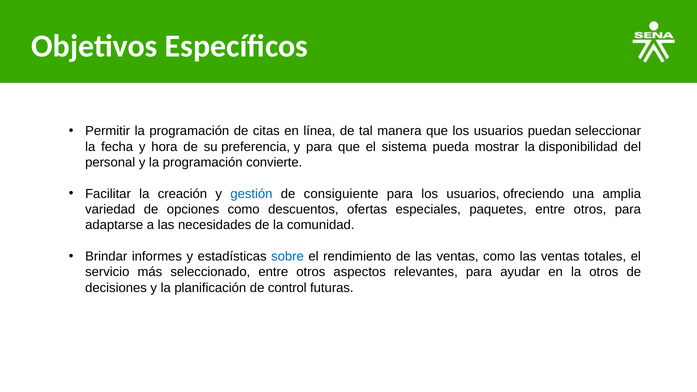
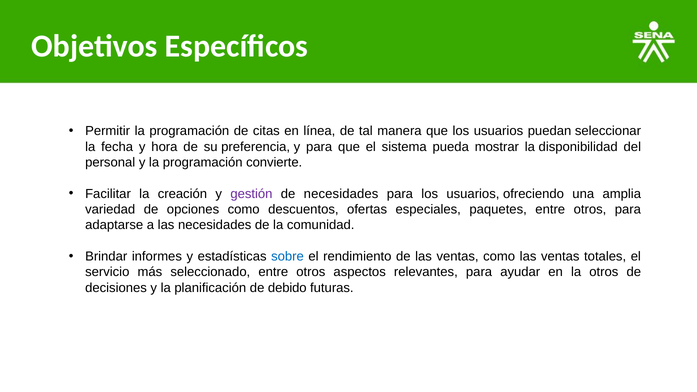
gestión colour: blue -> purple (251, 194)
de consiguiente: consiguiente -> necesidades (341, 194)
control: control -> debido (287, 288)
